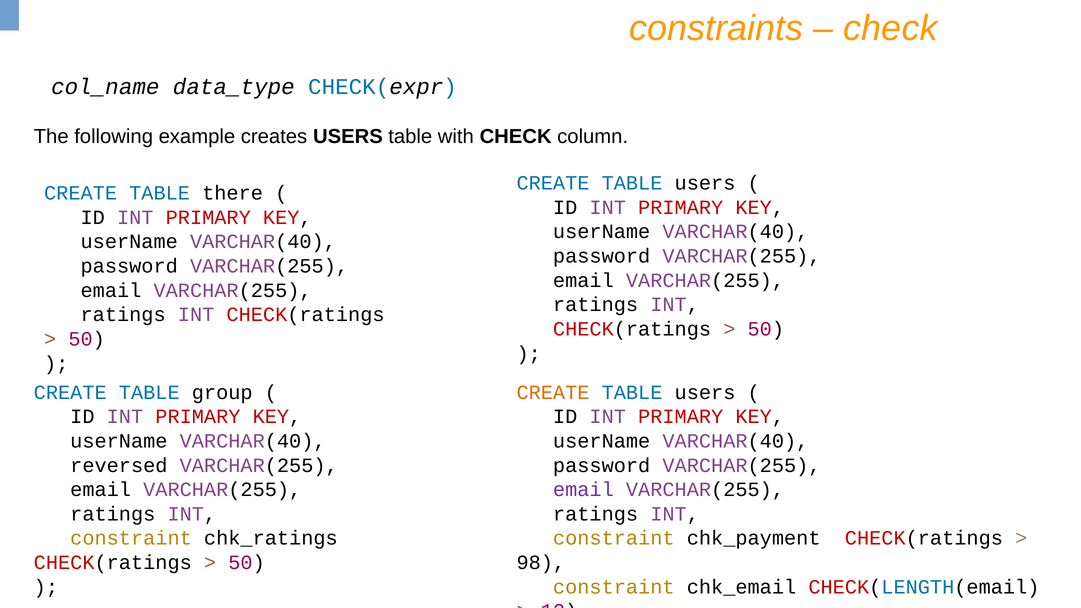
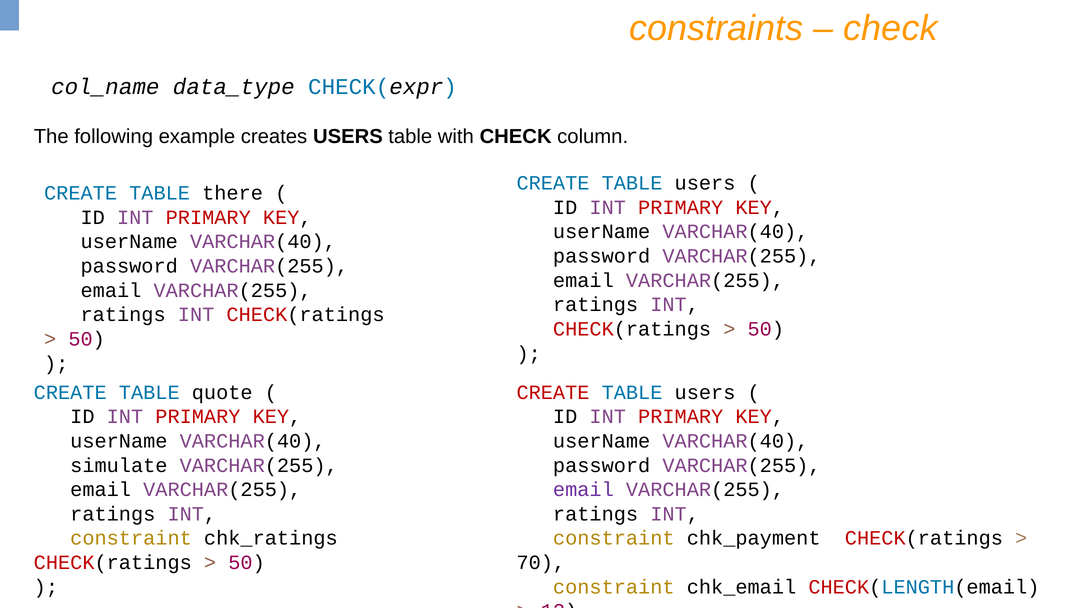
group: group -> quote (222, 392)
CREATE colour: orange -> red (553, 392)
reversed: reversed -> simulate (119, 465)
98: 98 -> 70 (541, 563)
